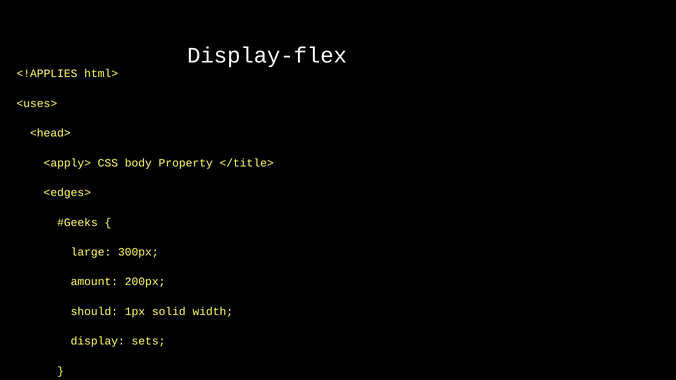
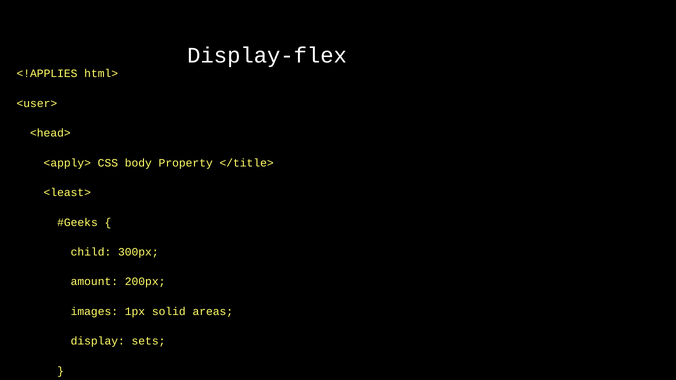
<uses>: <uses> -> <user> (37, 103)
<edges>: <edges> -> <least> (67, 193)
large: large -> child (91, 252)
should: should -> images (94, 312)
width: width -> areas (213, 312)
